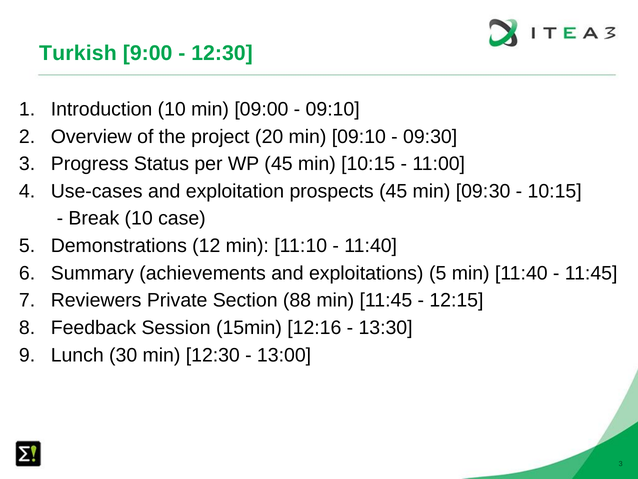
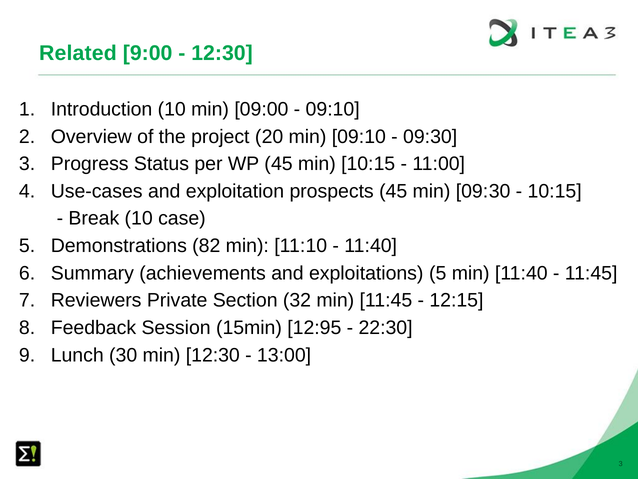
Turkish: Turkish -> Related (78, 53)
12: 12 -> 82 (206, 246)
88: 88 -> 32 (297, 300)
12:16: 12:16 -> 12:95 (314, 327)
13:30: 13:30 -> 22:30 (386, 327)
